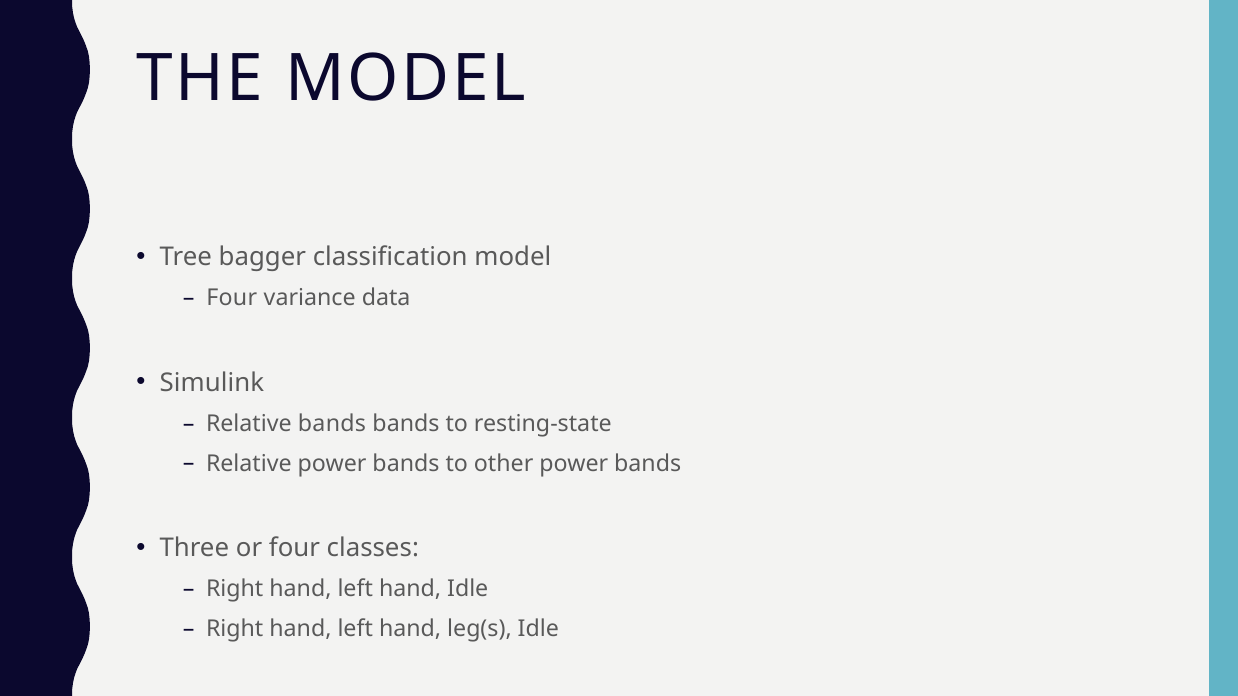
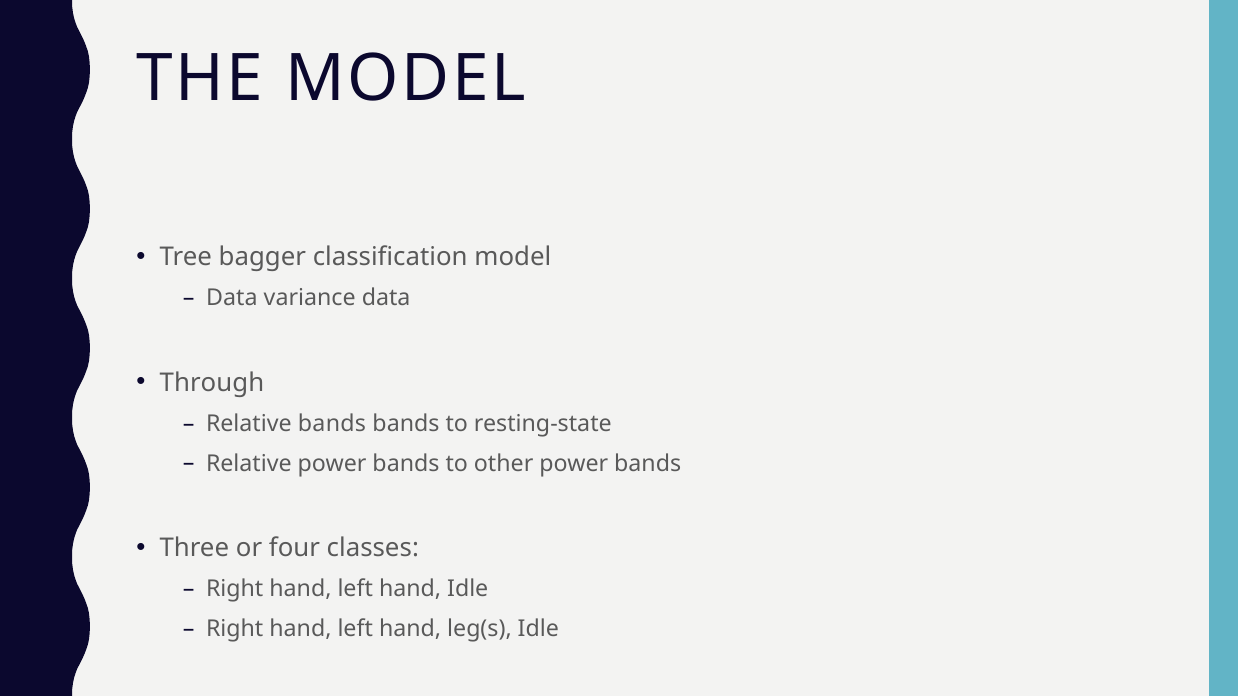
Four: Four -> Data (232, 298)
Simulink: Simulink -> Through (212, 383)
